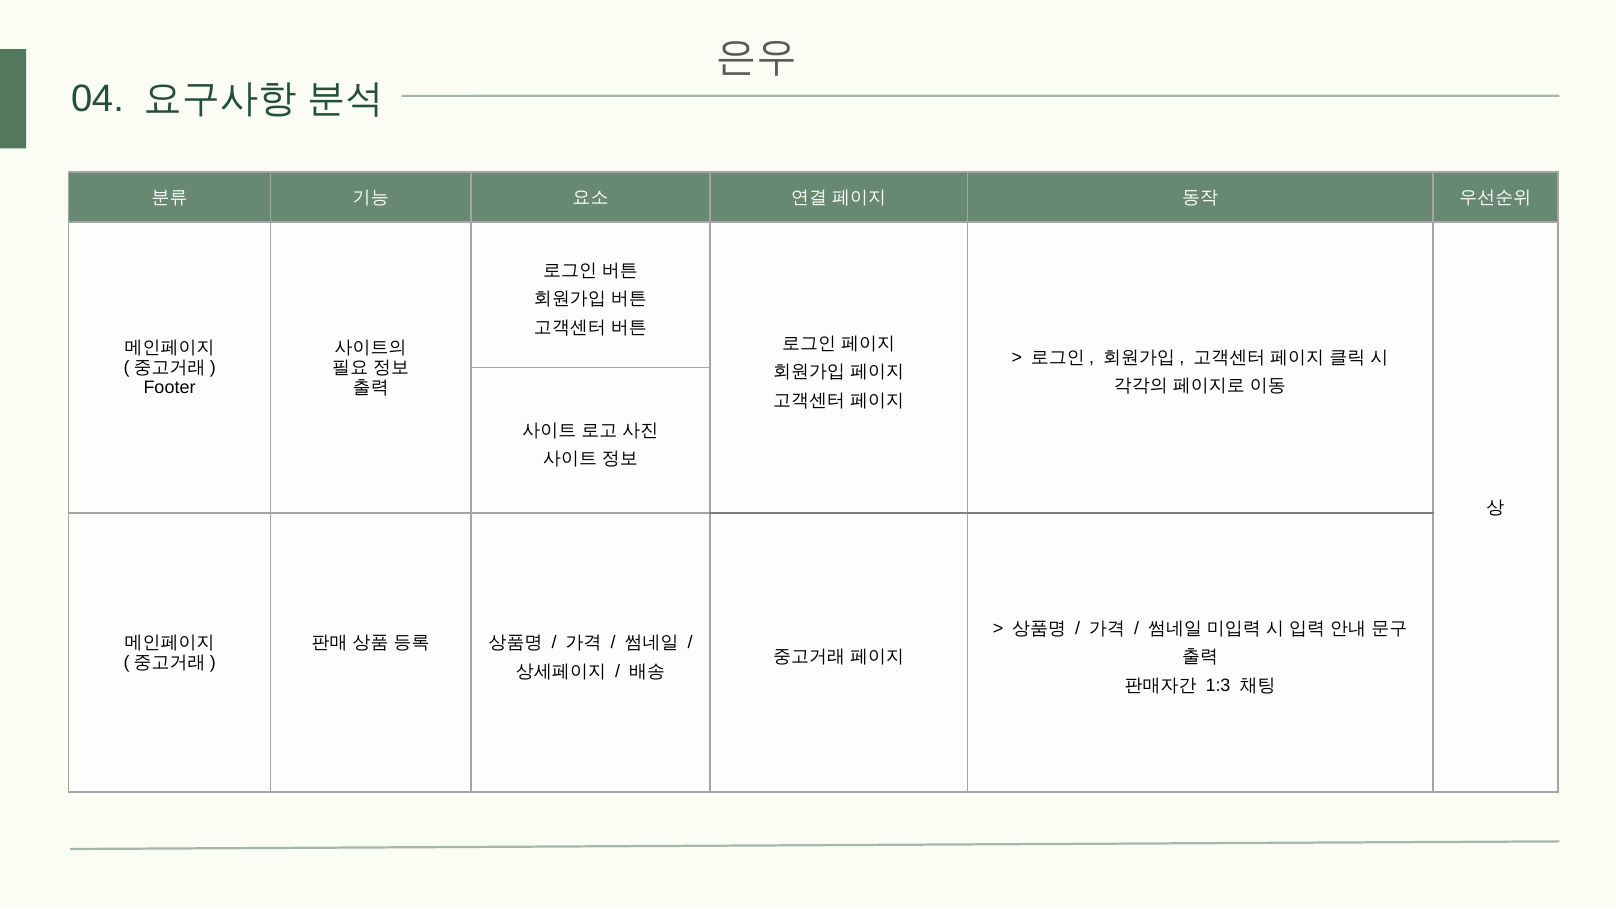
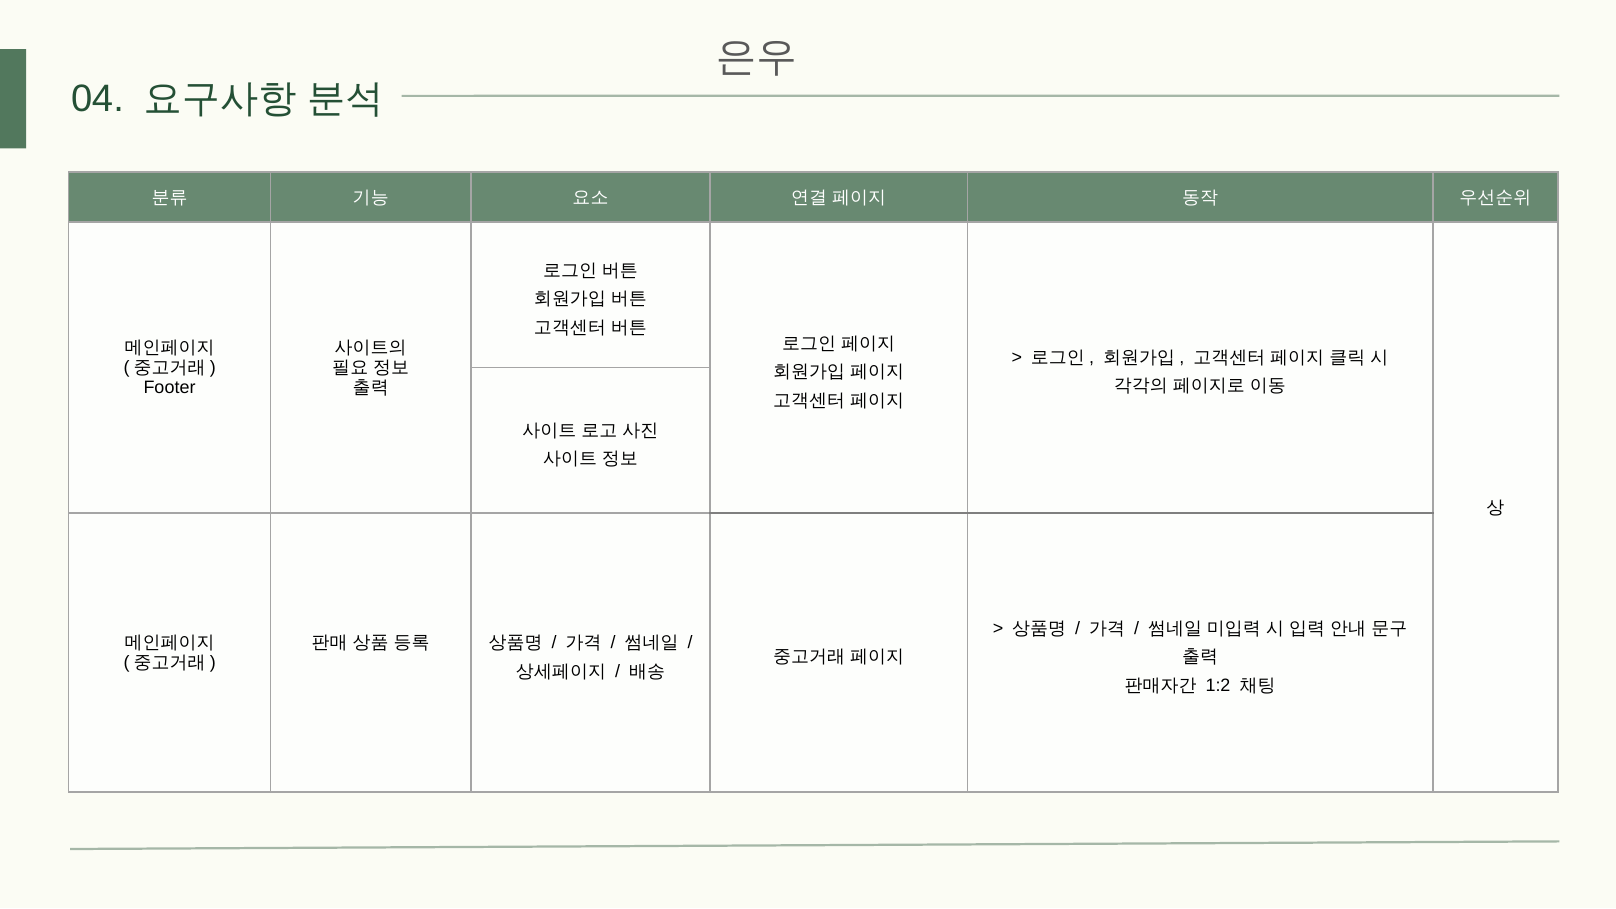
1:3: 1:3 -> 1:2 (1218, 685)
